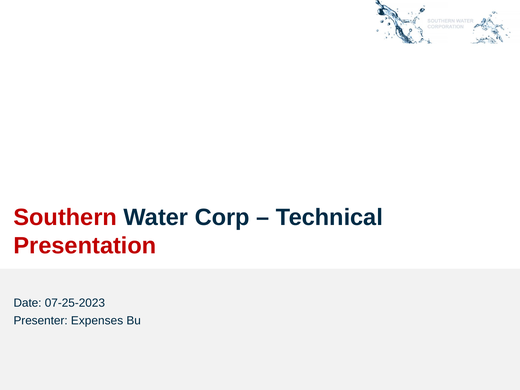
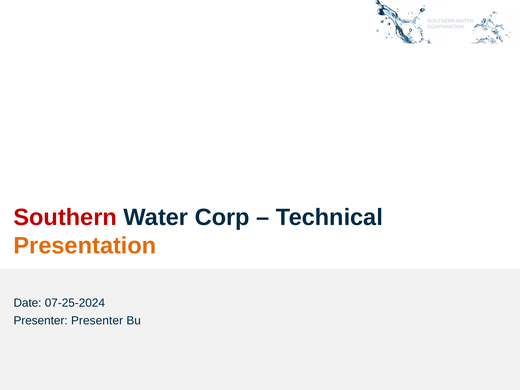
Presentation colour: red -> orange (85, 246)
07-25-2023: 07-25-2023 -> 07-25-2024 (75, 303)
Presenter Expenses: Expenses -> Presenter (97, 321)
